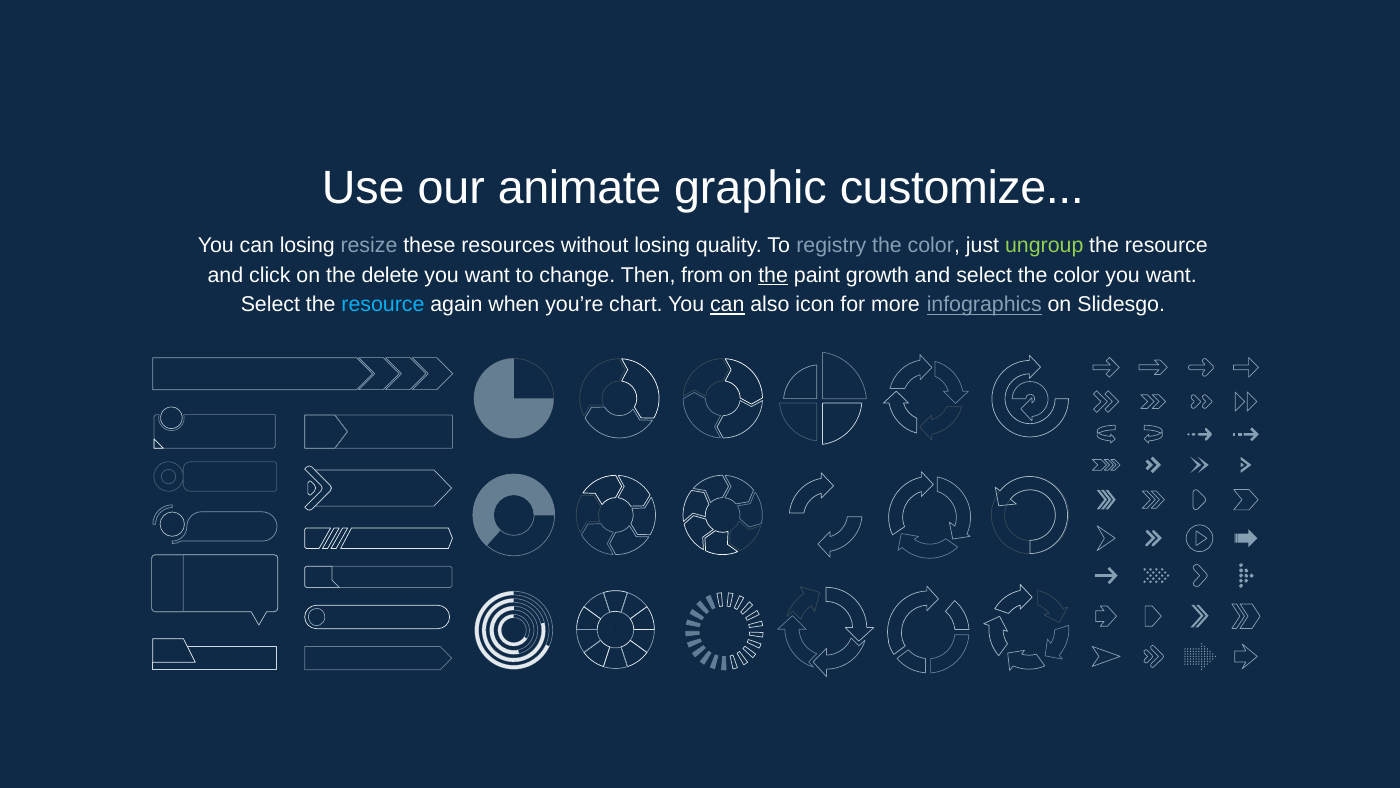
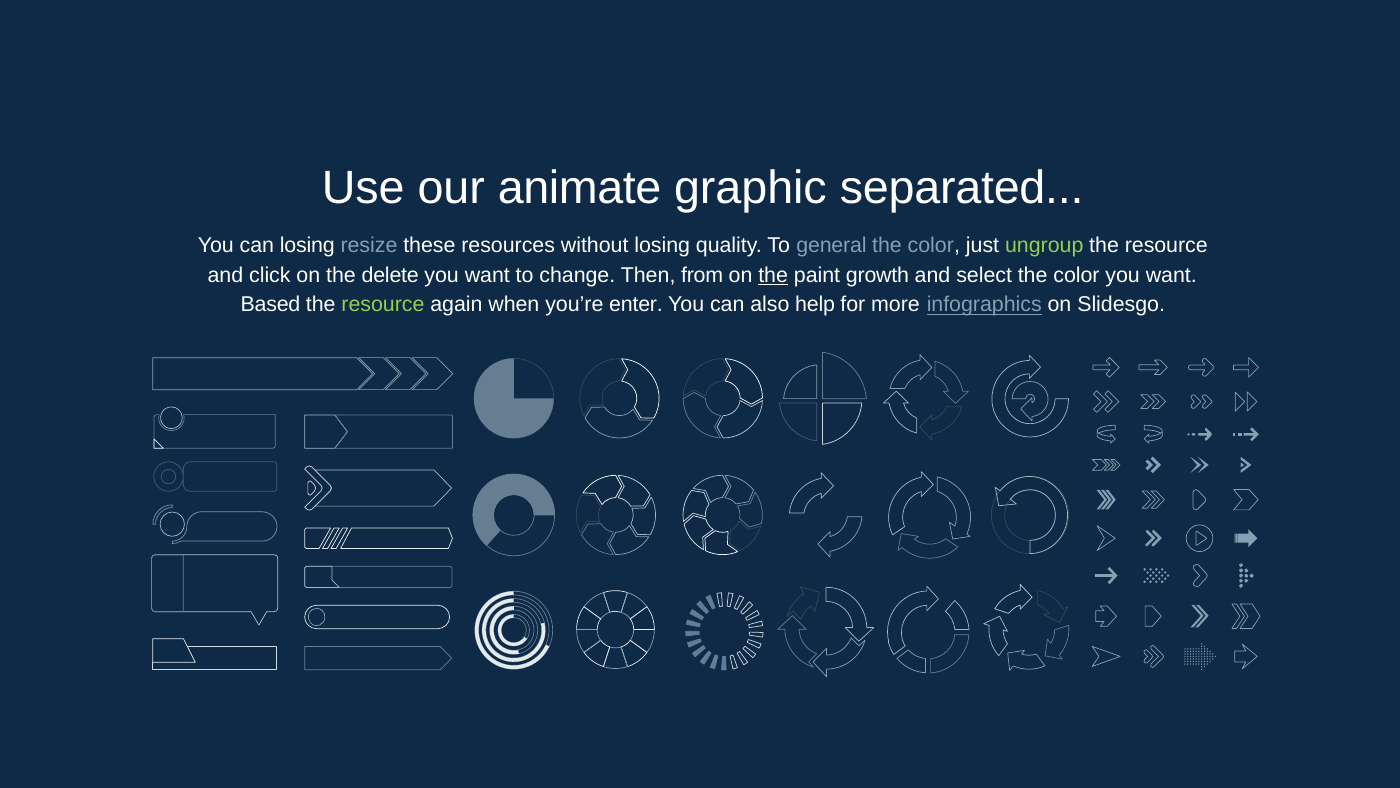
customize: customize -> separated (962, 188)
registry: registry -> general (831, 246)
Select: Select -> Based (270, 305)
resource colour: light blue -> light green (383, 305)
chart: chart -> enter (636, 305)
can underline: present -> none (727, 305)
icon: icon -> help (815, 305)
